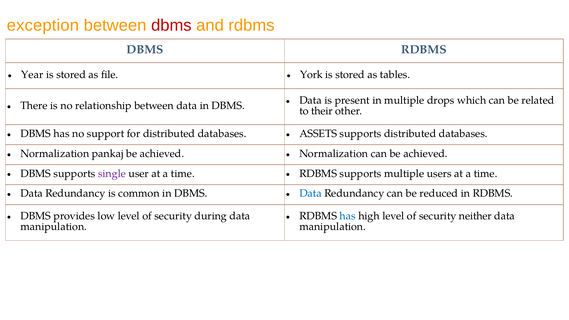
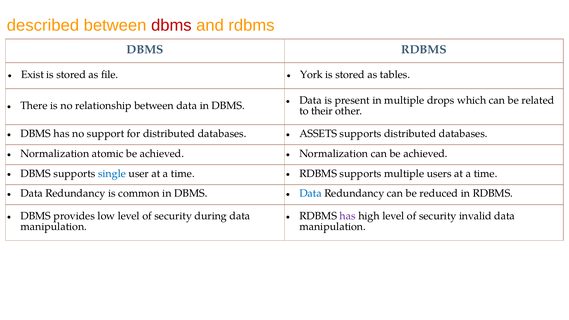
exception: exception -> described (43, 25)
Year: Year -> Exist (32, 75)
pankaj: pankaj -> atomic (108, 154)
single colour: purple -> blue (112, 174)
has colour: blue -> purple (348, 216)
neither: neither -> invalid (475, 216)
